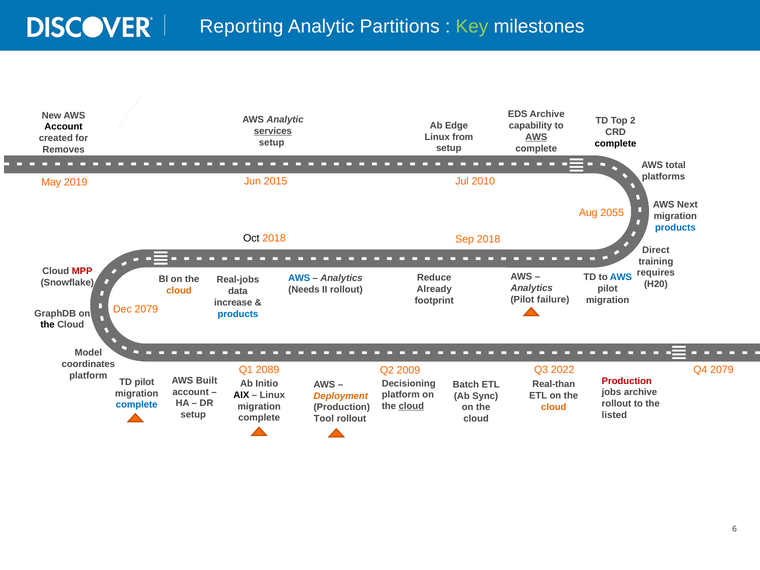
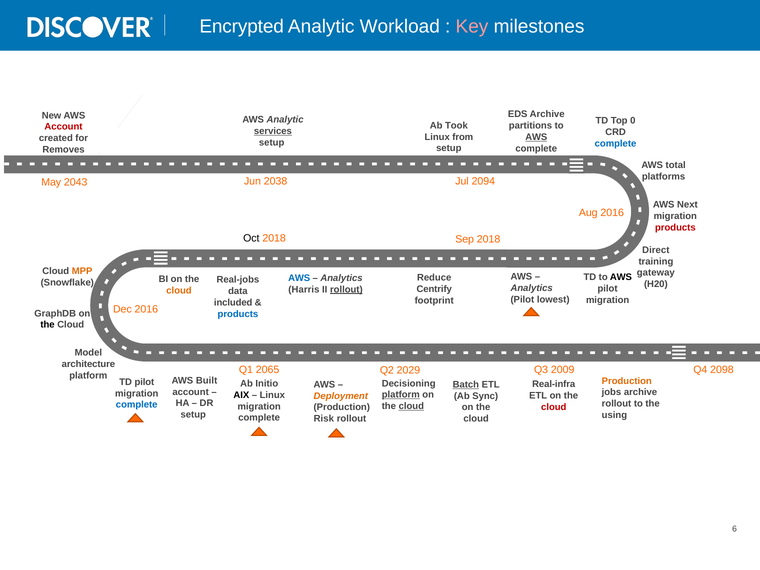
Reporting: Reporting -> Encrypted (242, 26)
Partitions: Partitions -> Workload (400, 26)
Key colour: light green -> pink (472, 26)
2: 2 -> 0 (633, 121)
Edge: Edge -> Took (456, 125)
capability: capability -> partitions (530, 126)
Account colour: black -> red (63, 127)
complete colour: black -> blue (616, 144)
2010: 2010 -> 2094 (483, 181)
2019: 2019 -> 2043 (76, 182)
2015: 2015 -> 2038 (276, 181)
Aug 2055: 2055 -> 2016 (612, 213)
products colour: blue -> red (675, 228)
MPP colour: red -> orange (82, 271)
requires: requires -> gateway (656, 273)
AWS colour: blue -> black (621, 277)
Already: Already -> Centrify (434, 289)
Needs: Needs -> Harris (304, 289)
rollout underline: none -> present (346, 289)
failure: failure -> lowest (553, 299)
increase: increase -> included (233, 303)
Dec 2079: 2079 -> 2016 (146, 309)
coordinates: coordinates -> architecture (88, 364)
2089: 2089 -> 2065 (268, 370)
2009: 2009 -> 2029 (408, 370)
2022: 2022 -> 2009 (563, 370)
Q4 2079: 2079 -> 2098 (722, 370)
Production colour: red -> orange (627, 381)
Real-than: Real-than -> Real-infra (554, 384)
Batch underline: none -> present (466, 384)
platform underline: none -> present (401, 395)
cloud colour: orange -> red (554, 407)
listed: listed -> using (614, 415)
Tool: Tool -> Risk (324, 419)
